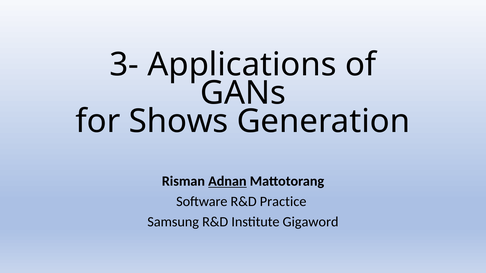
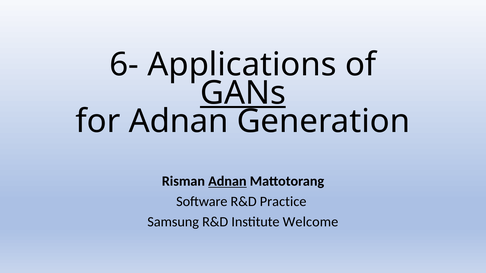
3-: 3- -> 6- (124, 65)
GANs underline: none -> present (243, 93)
for Shows: Shows -> Adnan (179, 122)
Gigaword: Gigaword -> Welcome (311, 222)
